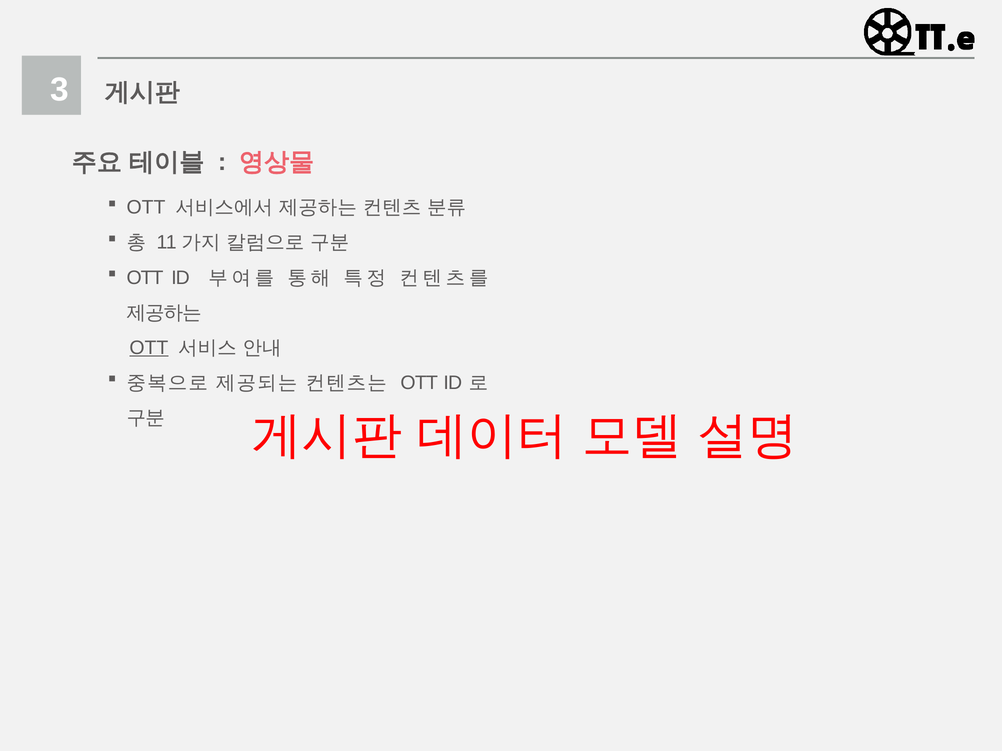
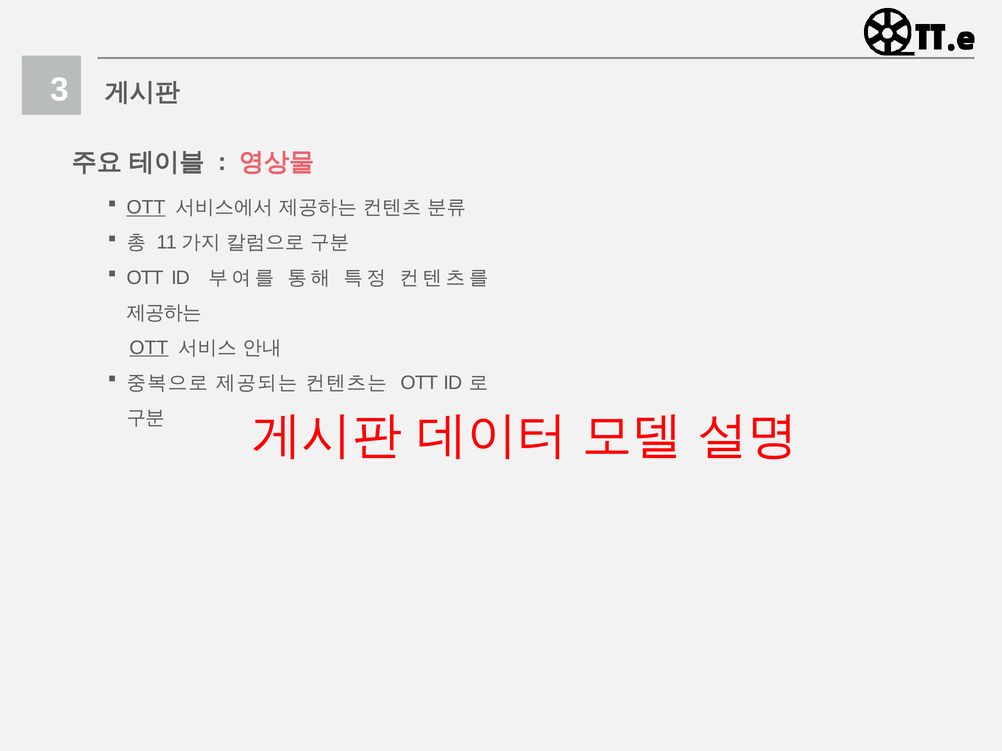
OTT underline: none -> present (146, 208)
